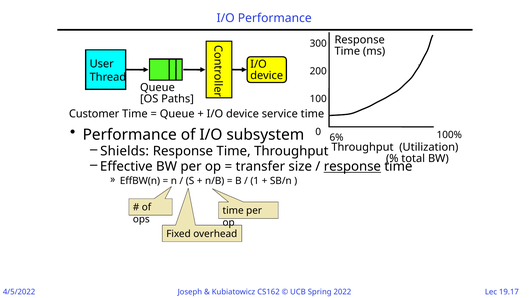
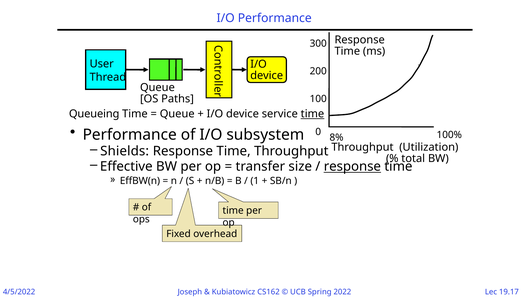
Customer: Customer -> Queueing (94, 114)
time underline: none -> present (312, 114)
6%: 6% -> 8% (336, 138)
